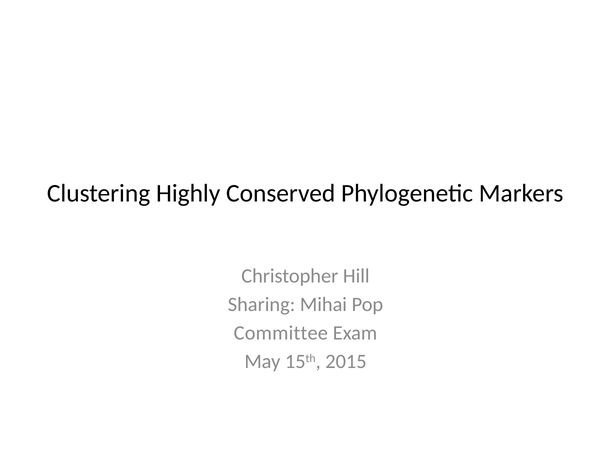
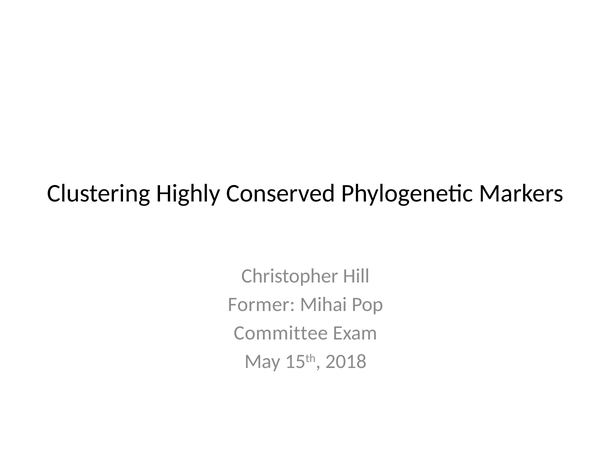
Sharing: Sharing -> Former (261, 305)
2015: 2015 -> 2018 (346, 362)
